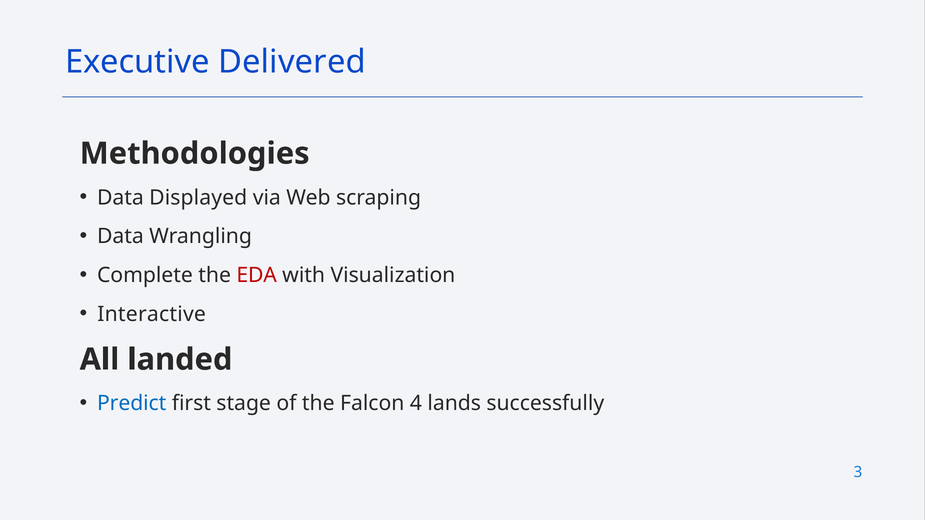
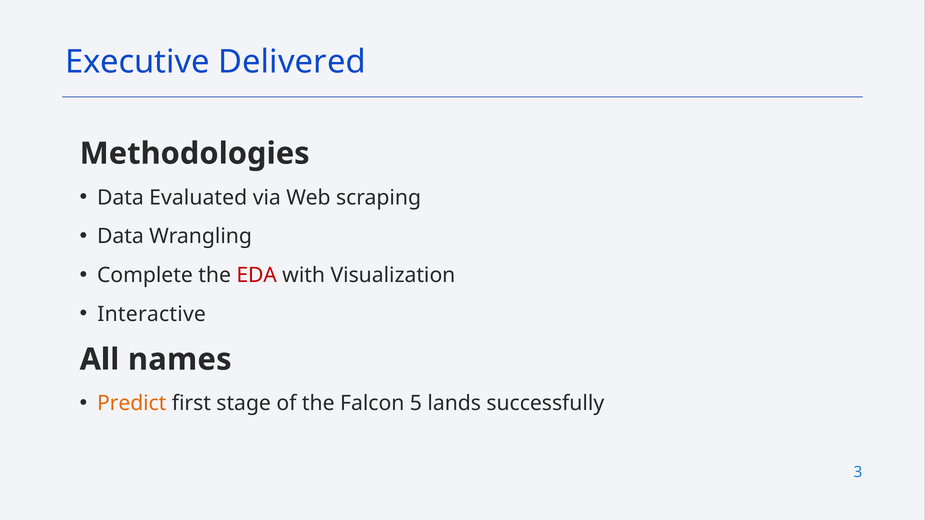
Displayed: Displayed -> Evaluated (198, 198)
landed: landed -> names (180, 360)
Predict colour: blue -> orange (132, 404)
4: 4 -> 5 (416, 404)
